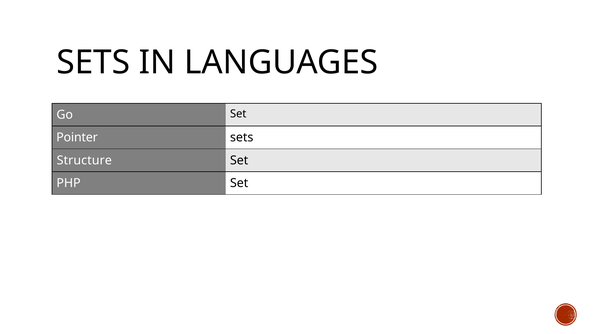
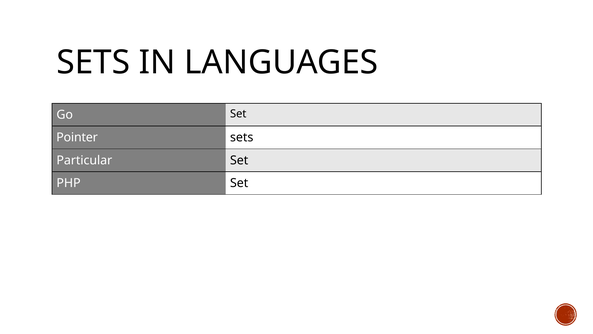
Structure: Structure -> Particular (84, 160)
